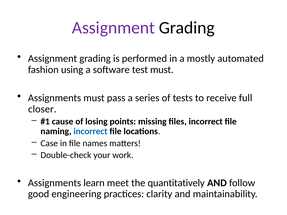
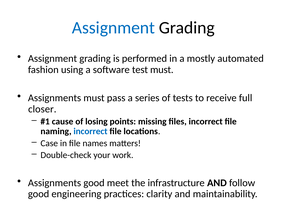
Assignment colour: purple -> blue (113, 28)
Assignments learn: learn -> good (94, 183)
quantitatively: quantitatively -> infrastructure (176, 183)
